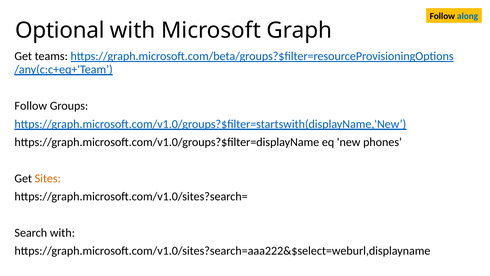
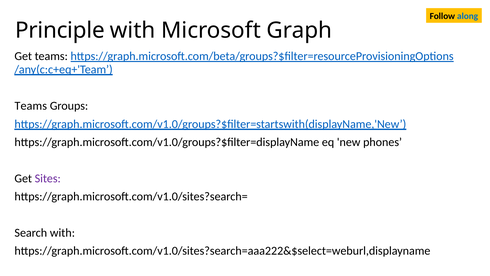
Optional: Optional -> Principle (60, 30)
Follow: Follow -> Teams (31, 106)
Sites colour: orange -> purple (48, 178)
